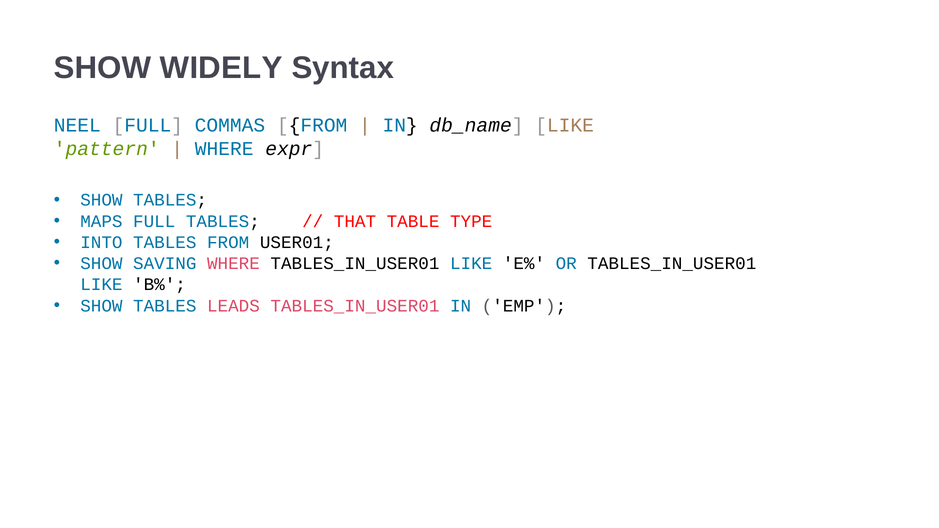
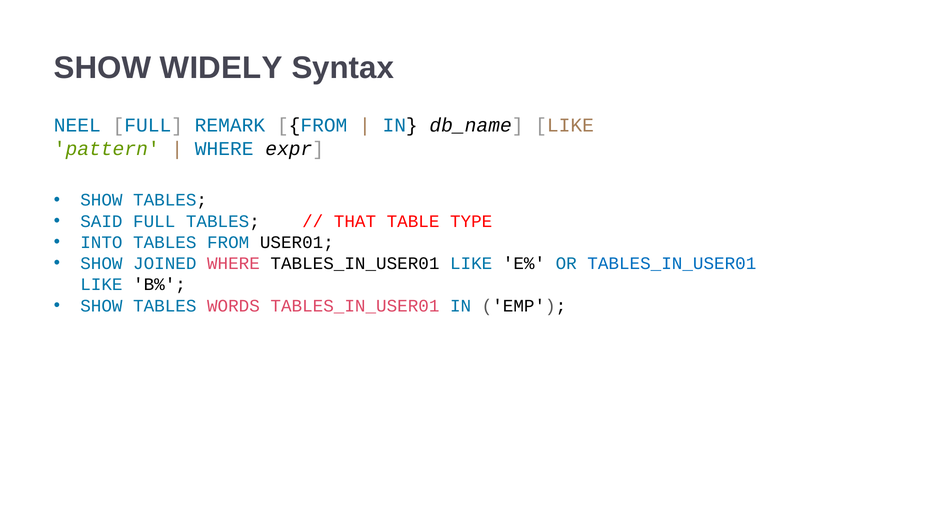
COMMAS: COMMAS -> REMARK (230, 125)
MAPS: MAPS -> SAID (101, 221)
SAVING: SAVING -> JOINED (165, 264)
TABLES_IN_USER01 colour: black -> blue (672, 264)
LEADS: LEADS -> WORDS (233, 306)
